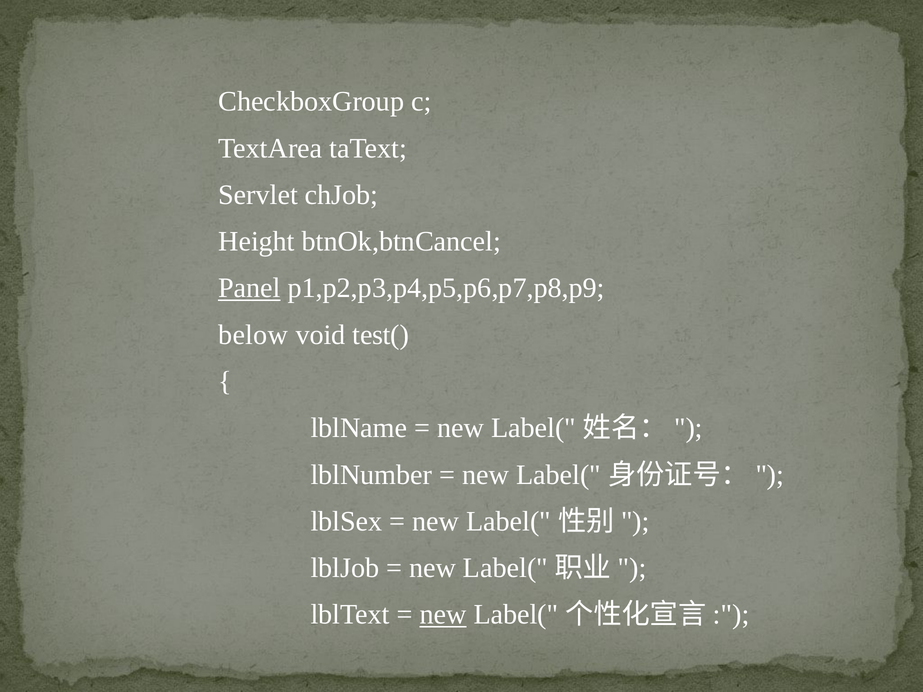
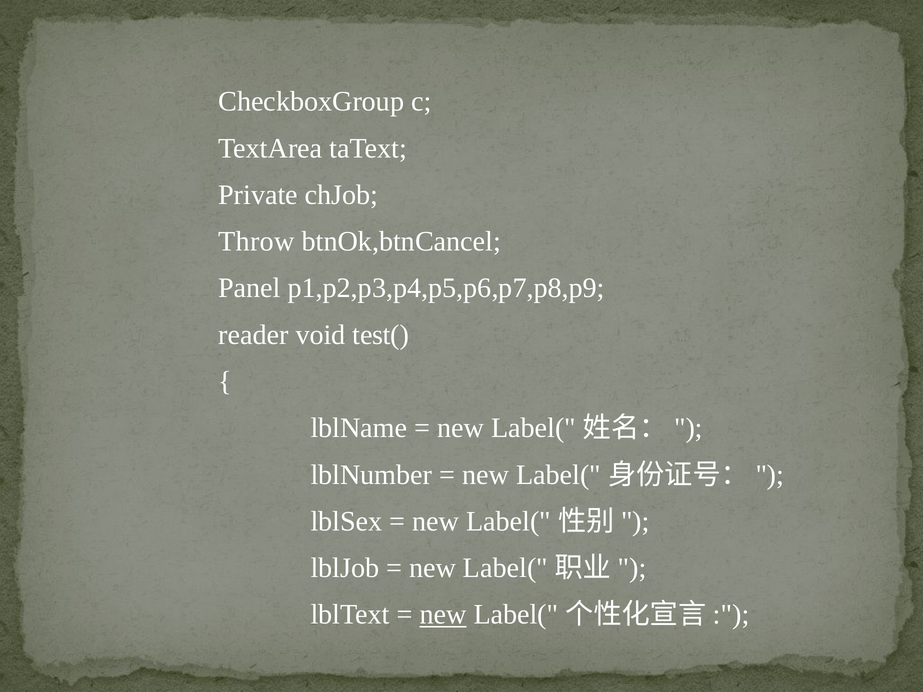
Servlet: Servlet -> Private (258, 195)
Height: Height -> Throw (256, 242)
Panel underline: present -> none (249, 288)
below: below -> reader (253, 335)
